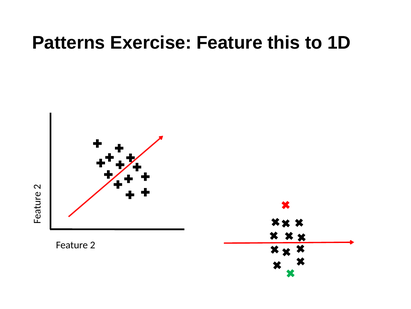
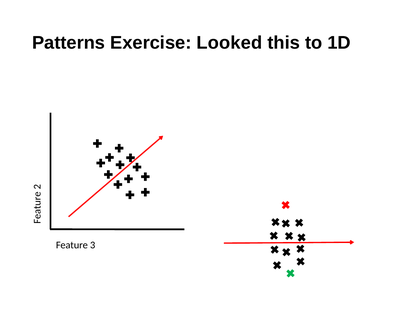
Exercise Feature: Feature -> Looked (229, 43)
Feature 2: 2 -> 3 (93, 245)
